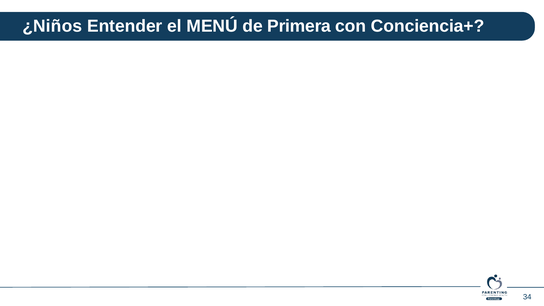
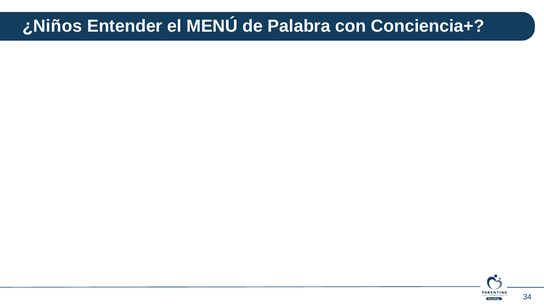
Primera: Primera -> Palabra (299, 26)
